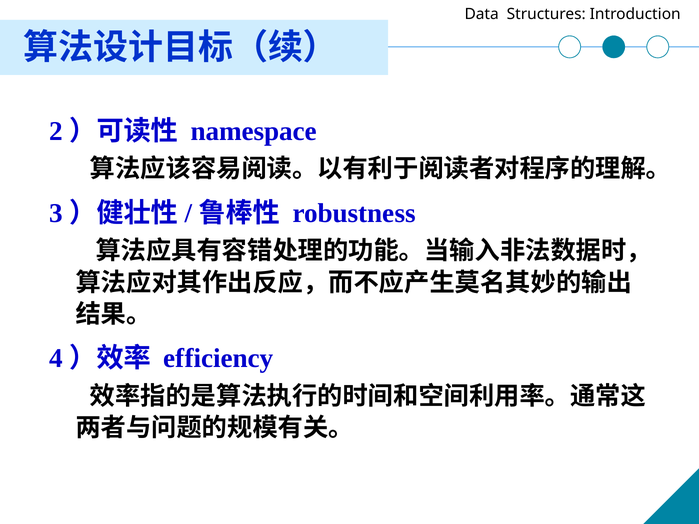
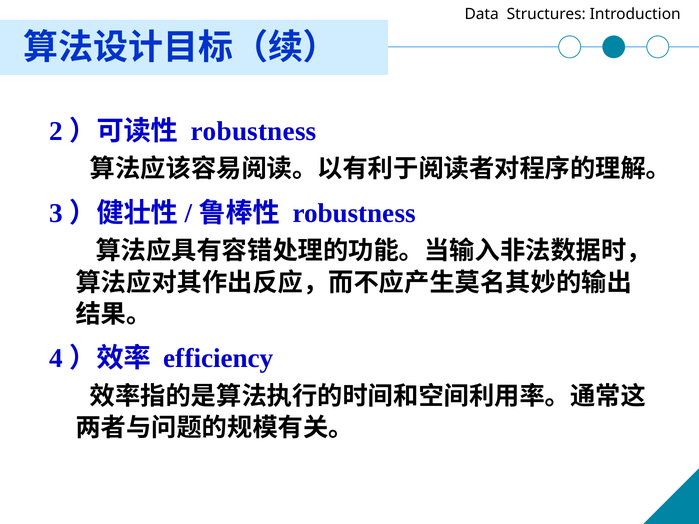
namespace: namespace -> robustness (254, 131)
